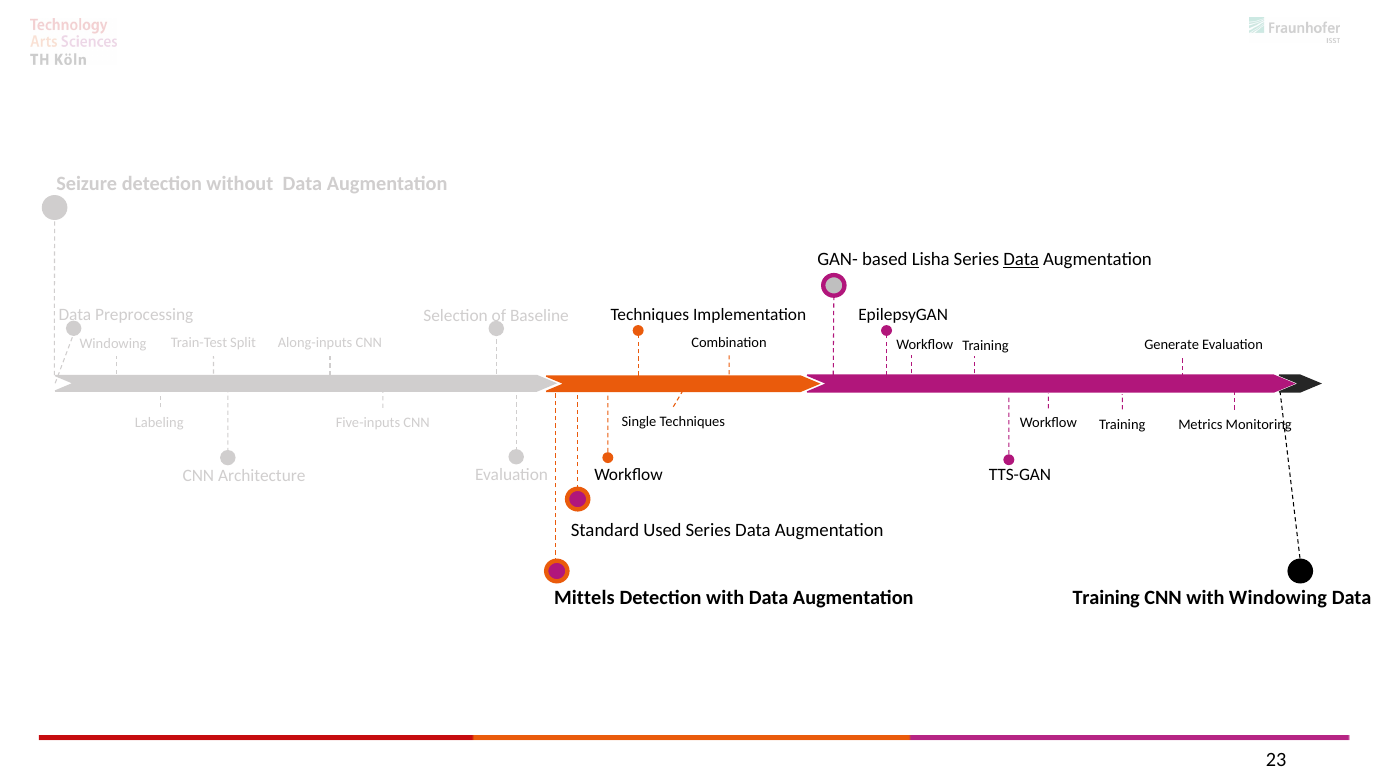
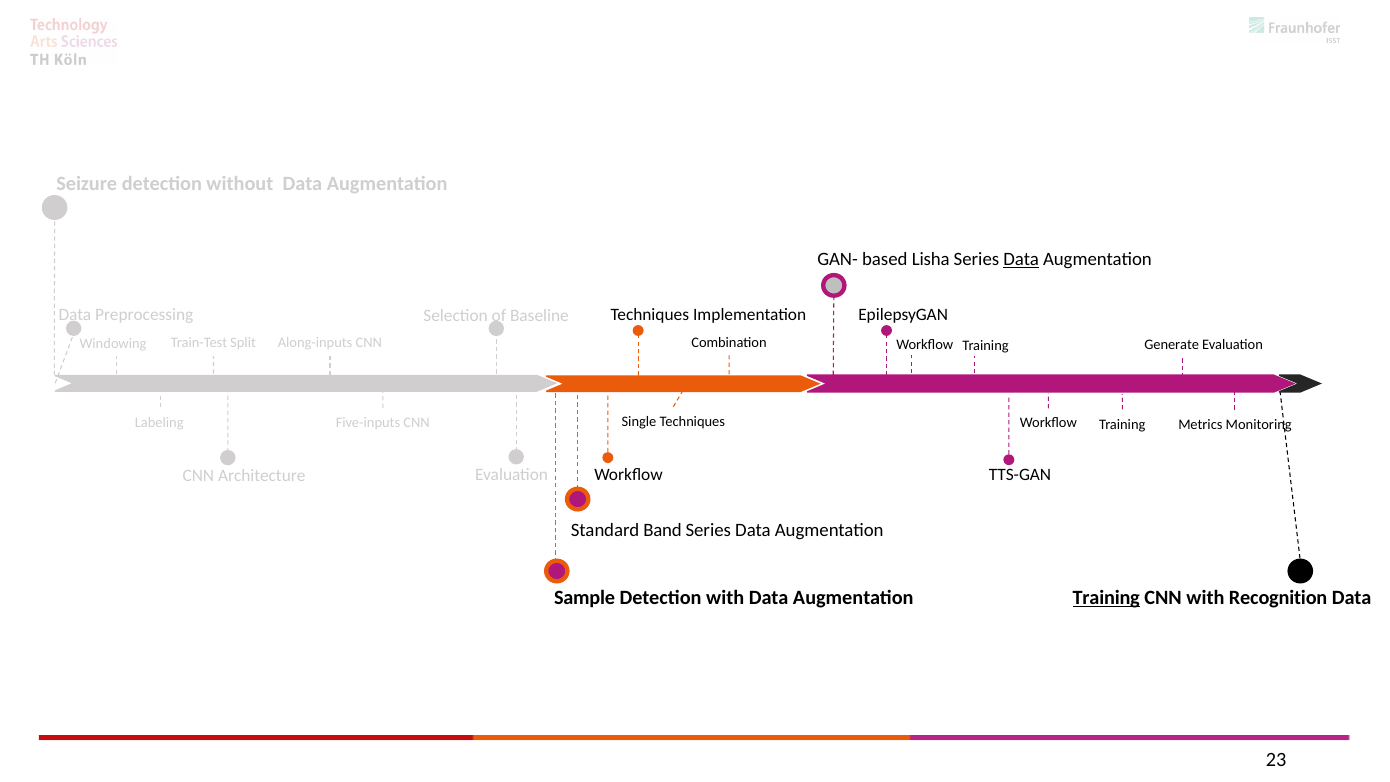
Used: Used -> Band (663, 530)
Mittels: Mittels -> Sample (585, 598)
Training underline: none -> present (1106, 598)
with Windowing: Windowing -> Recognition (1278, 598)
